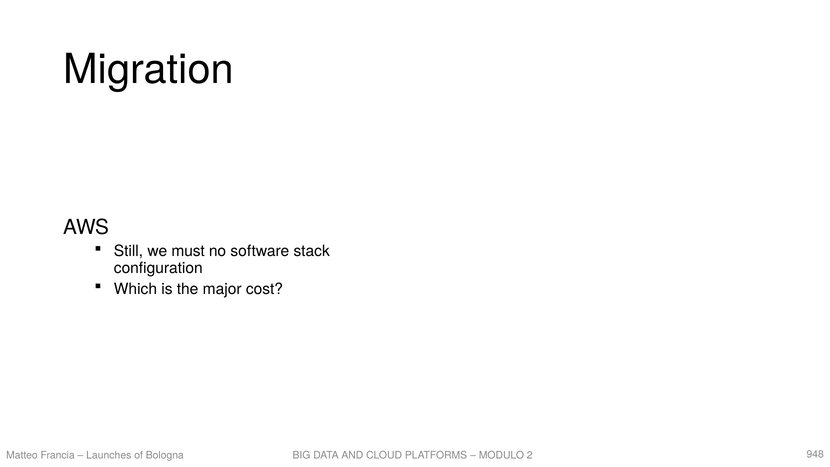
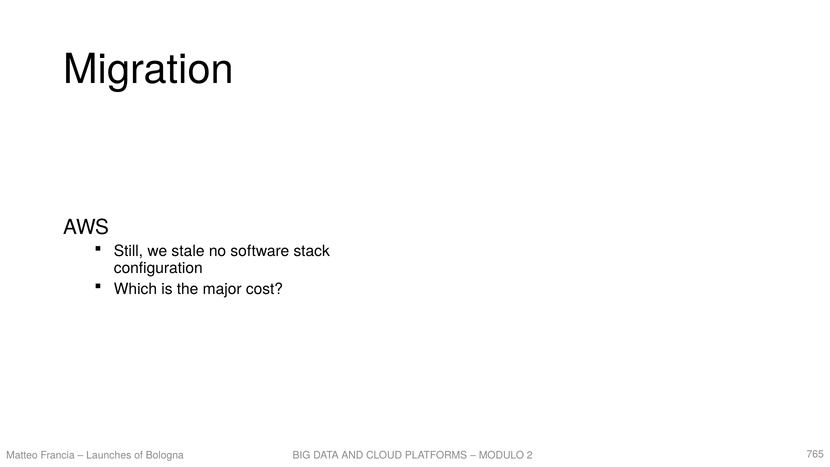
must: must -> stale (188, 251)
948: 948 -> 765 (815, 454)
